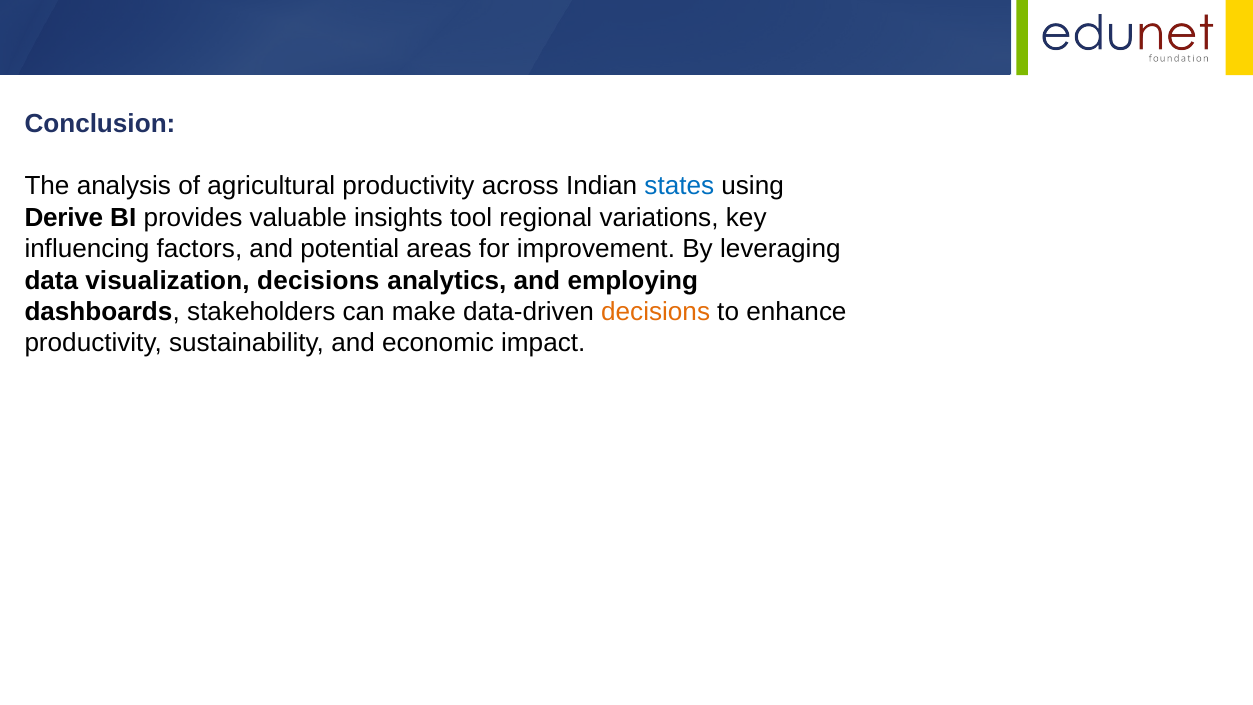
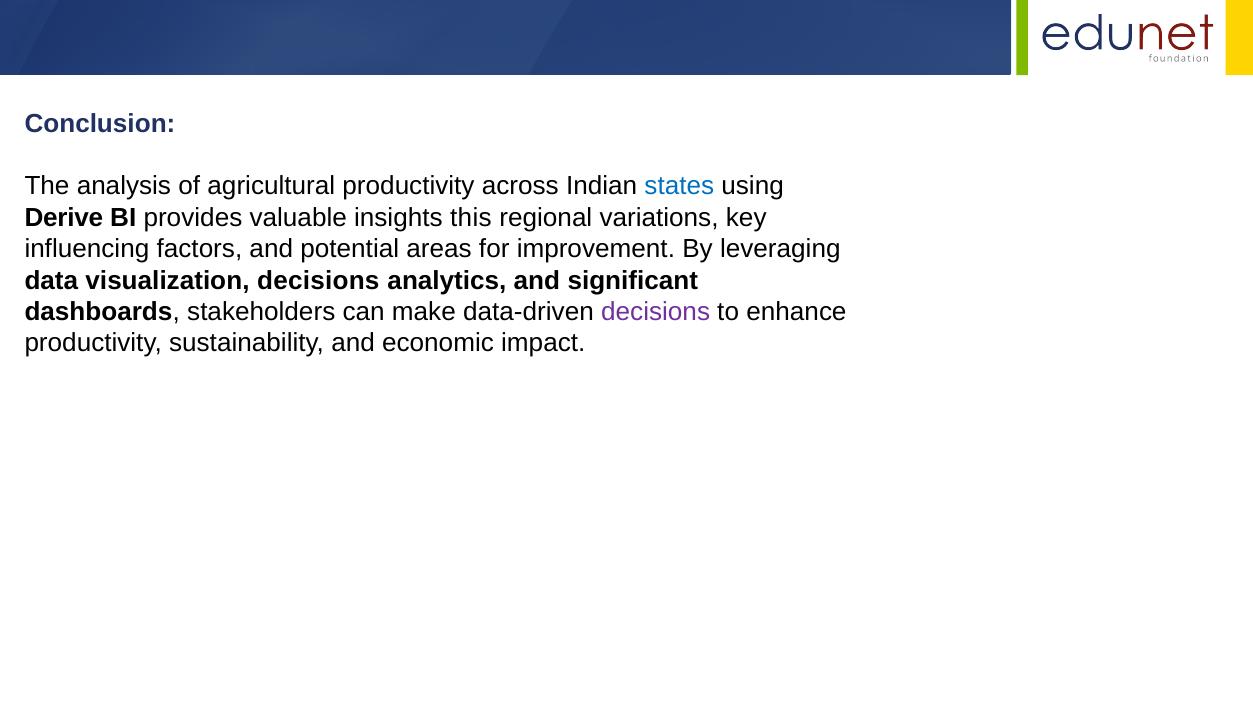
tool: tool -> this (471, 218)
employing: employing -> significant (633, 280)
decisions colour: orange -> purple (656, 312)
